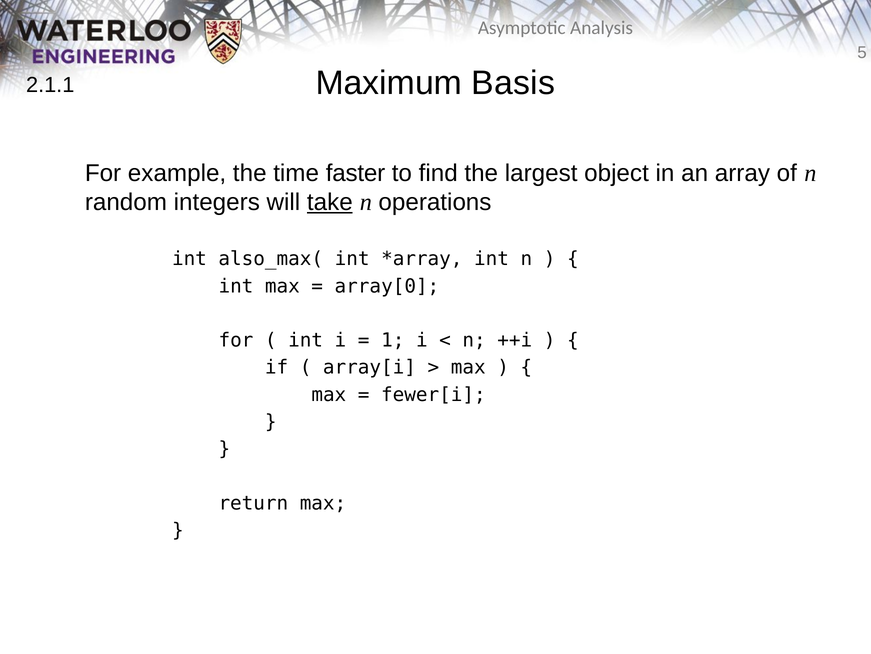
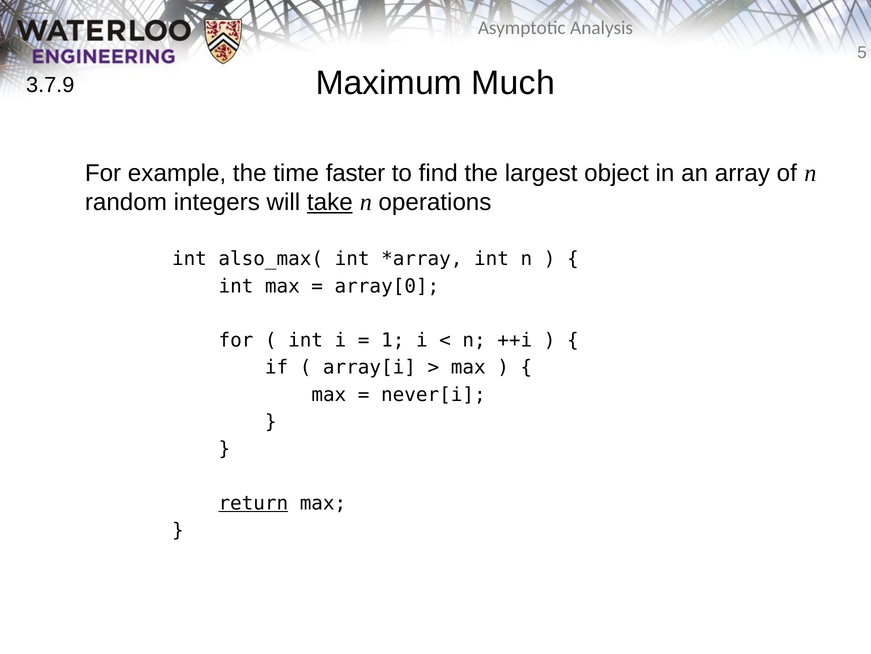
Basis: Basis -> Much (513, 83)
2.1.1: 2.1.1 -> 3.7.9 (50, 85)
fewer[i: fewer[i -> never[i (433, 394)
return underline: none -> present (253, 503)
